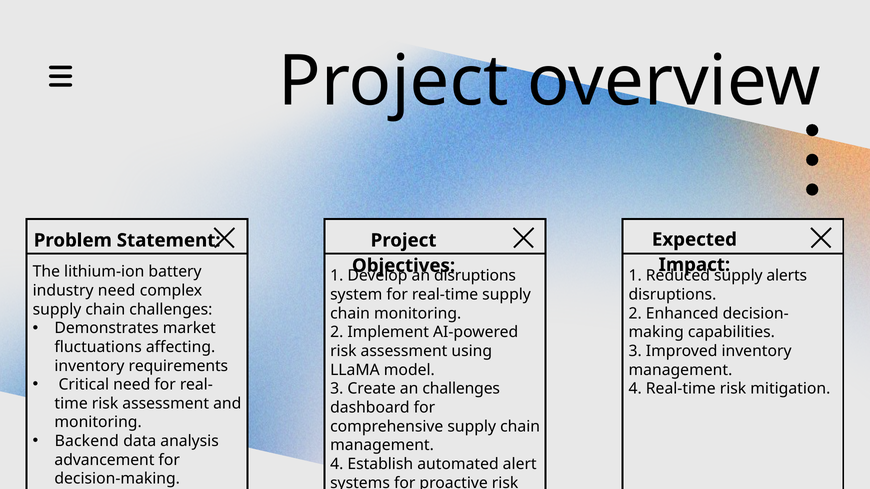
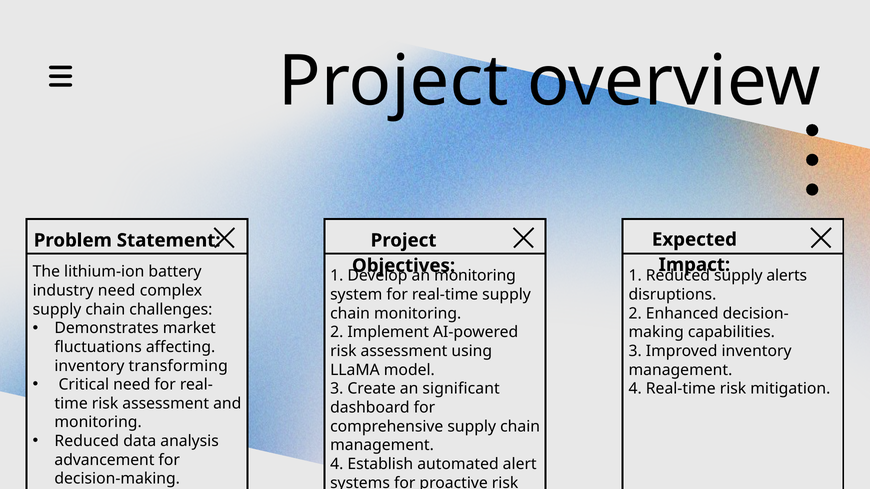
disruptions: disruptions -> monitoring (475, 276)
requirements: requirements -> transforming (178, 366)
an challenges: challenges -> significant (461, 389)
Backend: Backend -> Reduced (87, 441)
